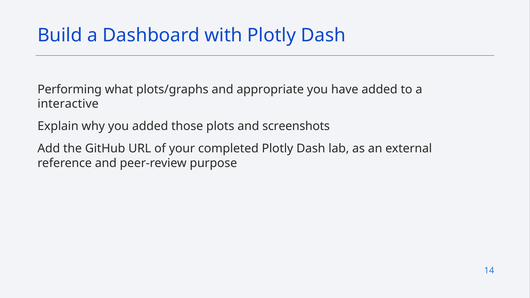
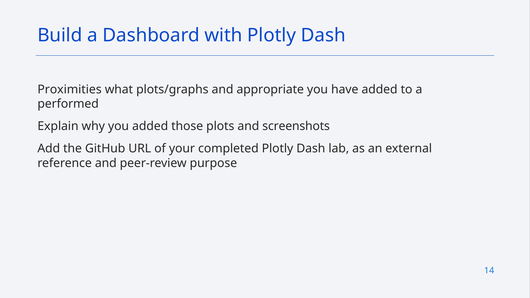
Performing: Performing -> Proximities (70, 89)
interactive: interactive -> performed (68, 104)
